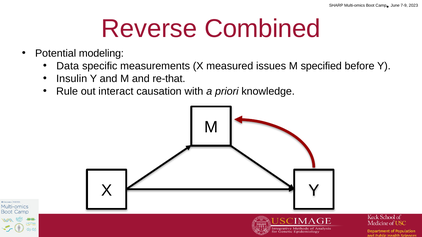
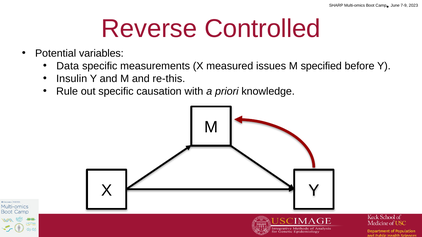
Combined: Combined -> Controlled (262, 29)
modeling: modeling -> variables (101, 53)
re-that: re-that -> re-this (169, 79)
out interact: interact -> specific (116, 91)
